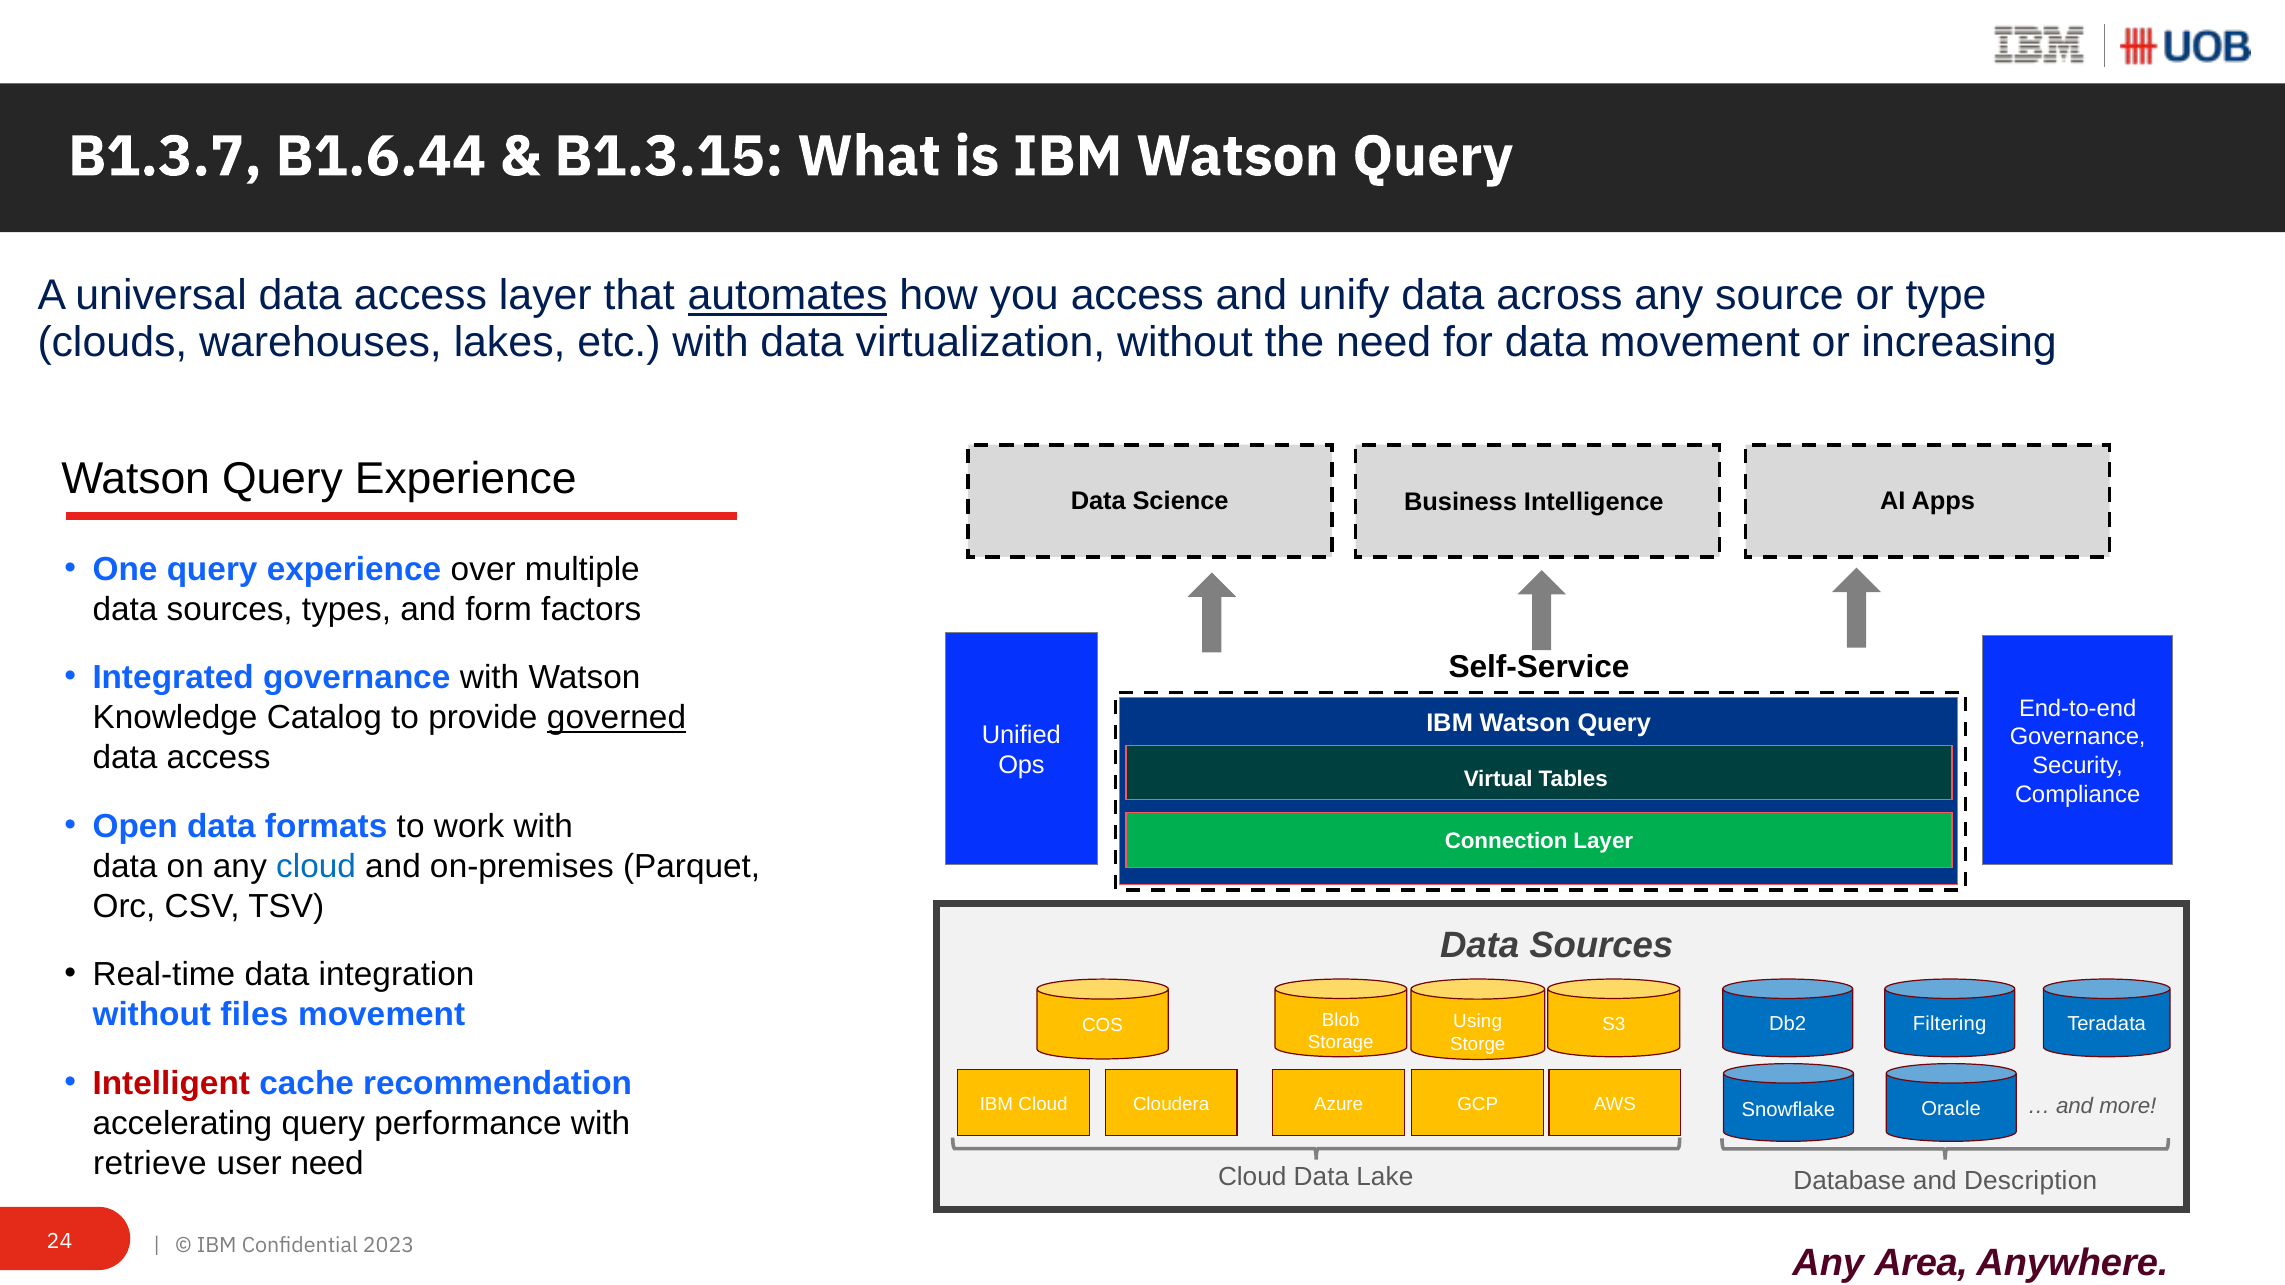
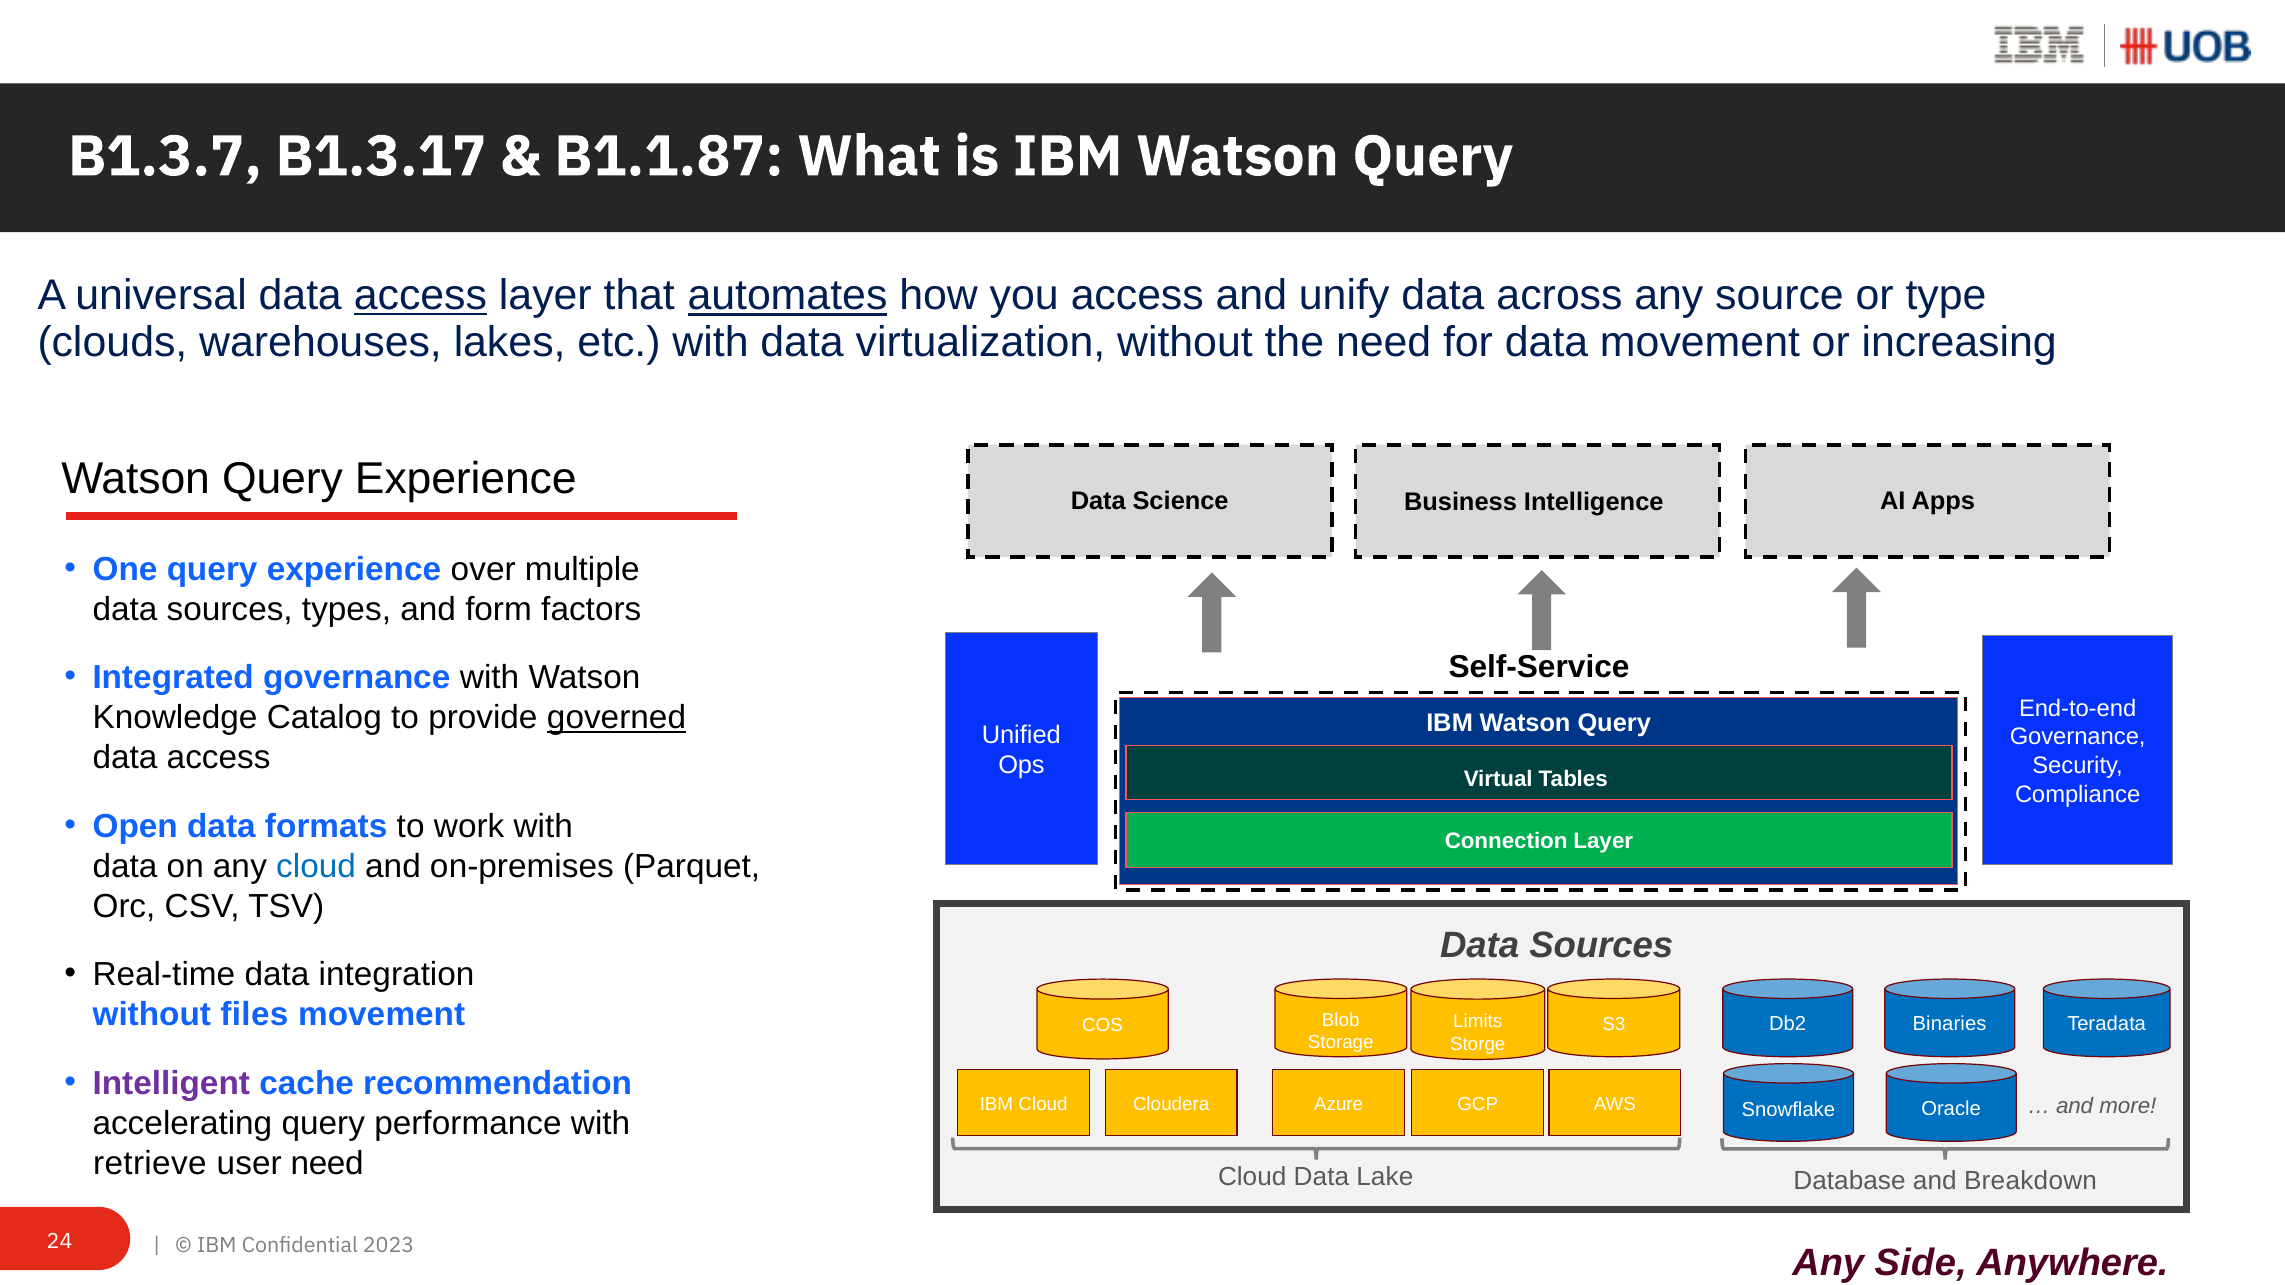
B1.6.44: B1.6.44 -> B1.3.17 (381, 156)
B1.3.15: B1.3.15 -> B1.1.87 (669, 156)
access underline: none -> present (420, 296)
Using: Using -> Limits (1478, 1022)
Filtering: Filtering -> Binaries (1950, 1024)
Intelligent colour: red -> purple (171, 1083)
Description: Description -> Breakdown (2031, 1181)
Area: Area -> Side (1921, 1263)
